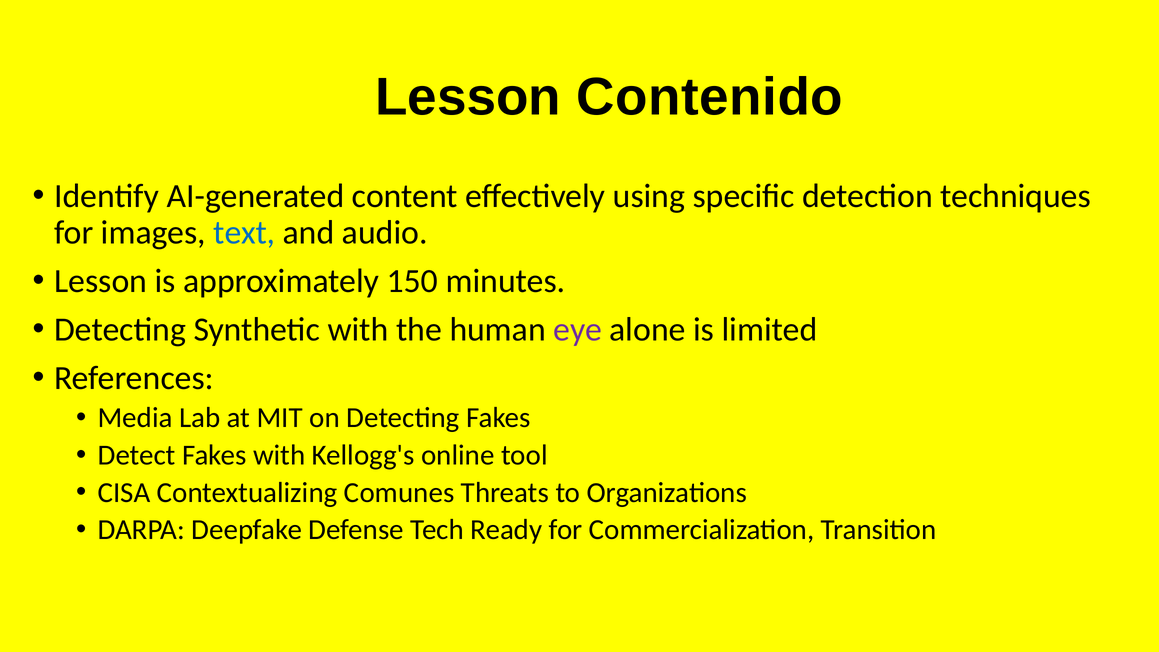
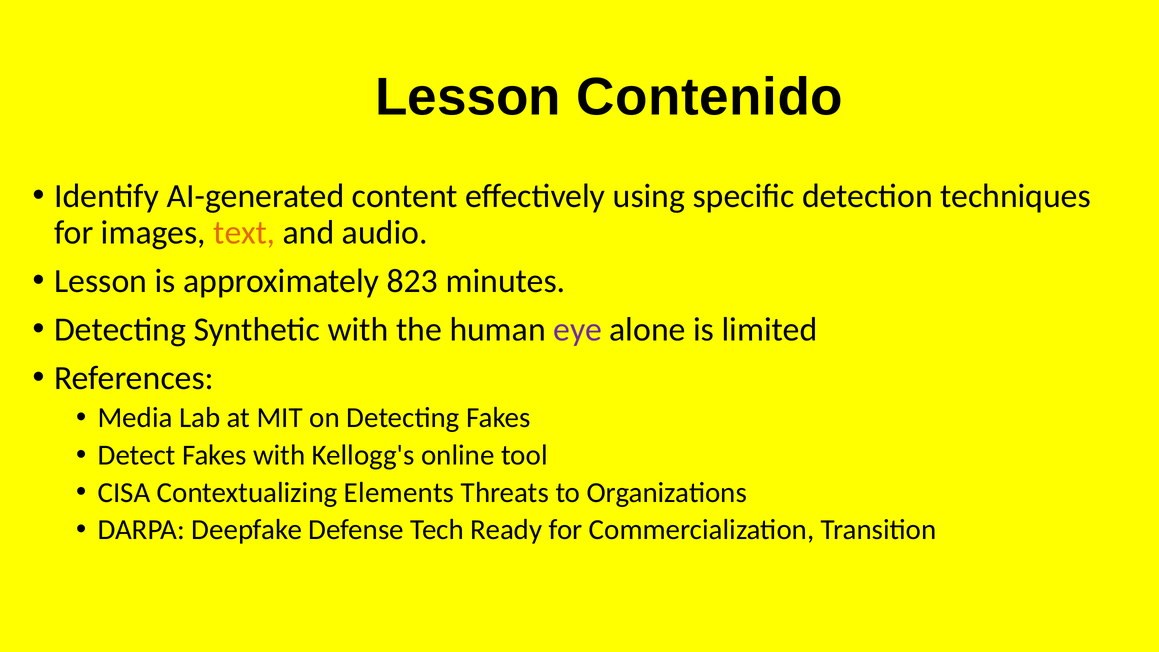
text colour: blue -> orange (244, 232)
150: 150 -> 823 (412, 281)
Comunes: Comunes -> Elements (399, 492)
